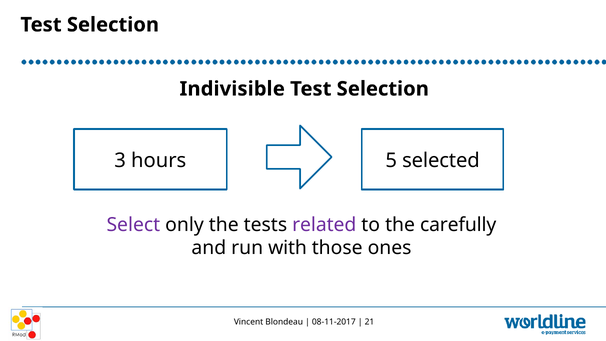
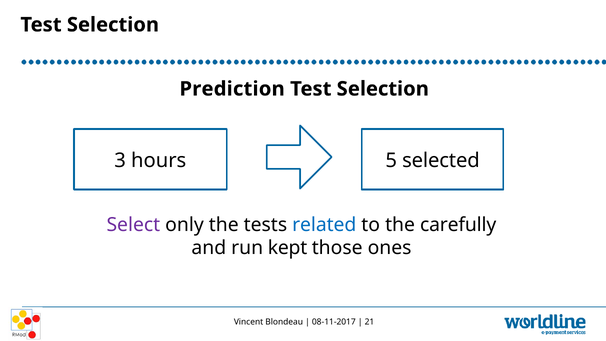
Indivisible: Indivisible -> Prediction (232, 89)
related colour: purple -> blue (324, 225)
with: with -> kept (288, 248)
